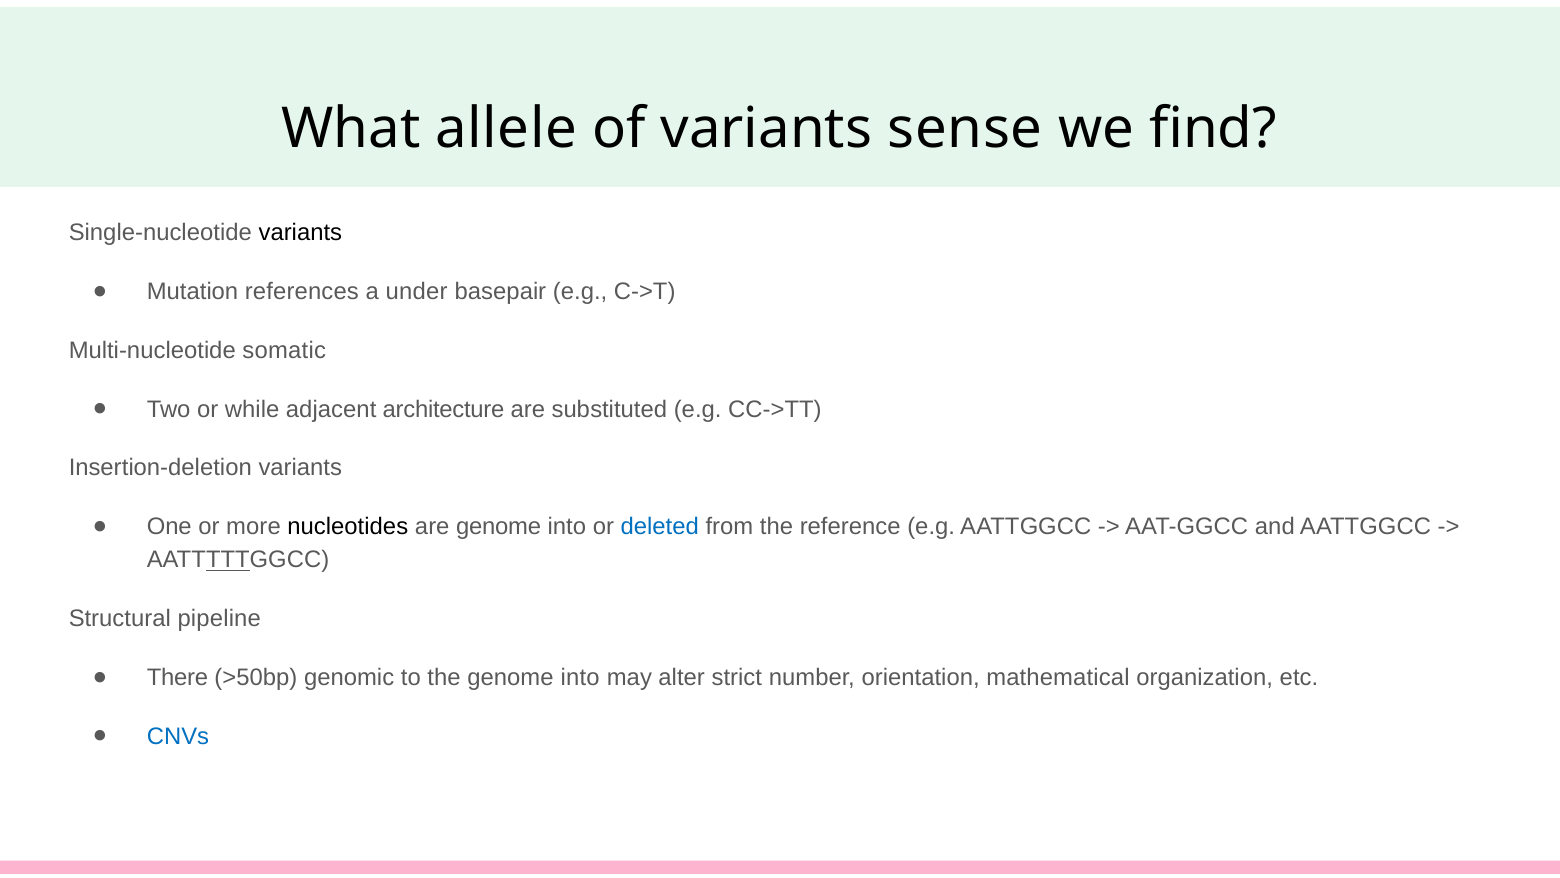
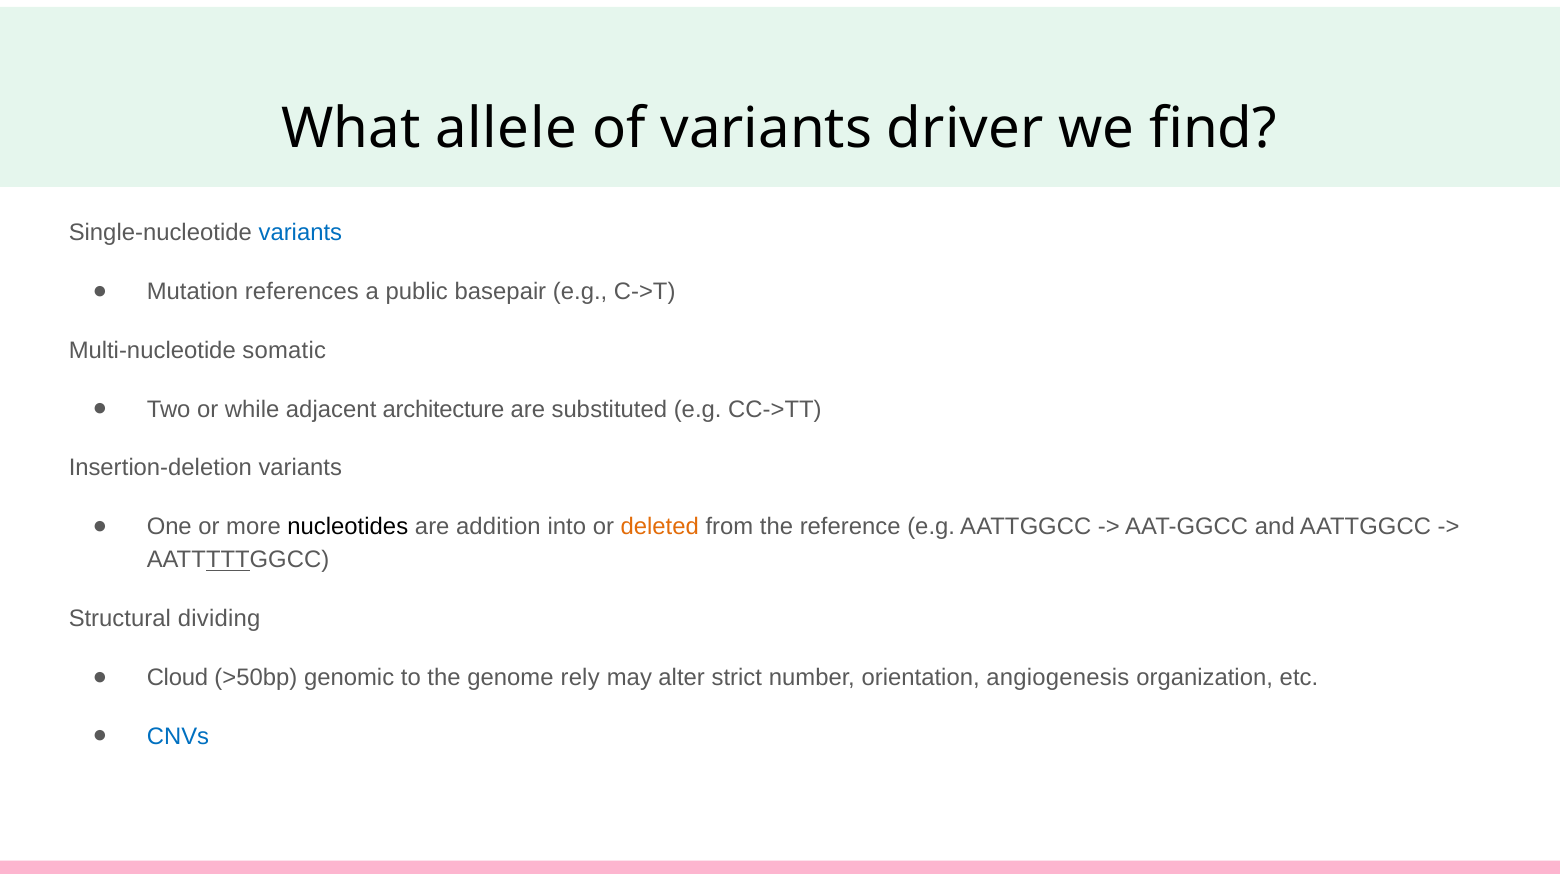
sense: sense -> driver (965, 129)
variants colour: black -> blue (300, 232)
under: under -> public (417, 291)
are genome: genome -> addition (498, 527)
deleted colour: blue -> orange (660, 527)
pipeline: pipeline -> dividing (219, 618)
There: There -> Cloud (177, 677)
the genome into: into -> rely (580, 677)
mathematical: mathematical -> angiogenesis (1058, 677)
